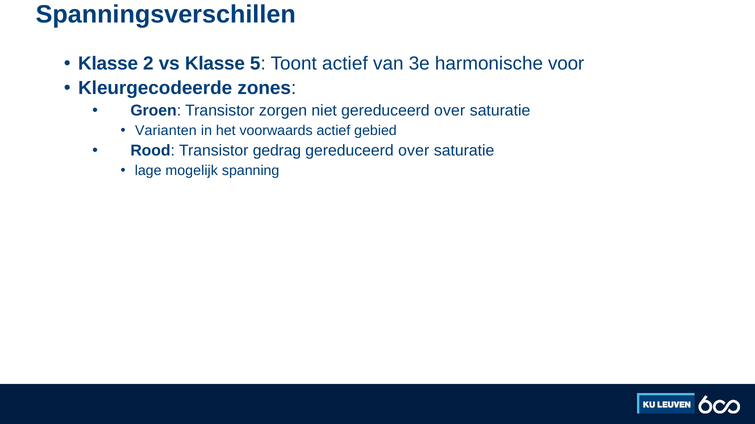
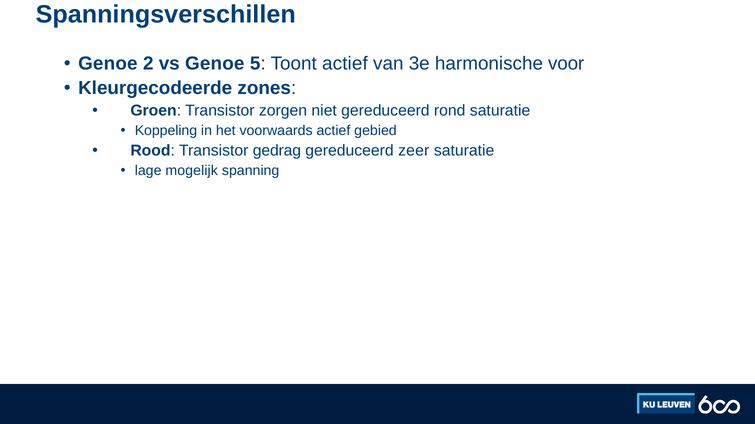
Klasse: Klasse -> Genoe (108, 64)
vs Klasse: Klasse -> Genoe (215, 64)
niet gereduceerd over: over -> rond (450, 111)
Varianten: Varianten -> Koppeling (166, 131)
over: over -> zeer (414, 151)
